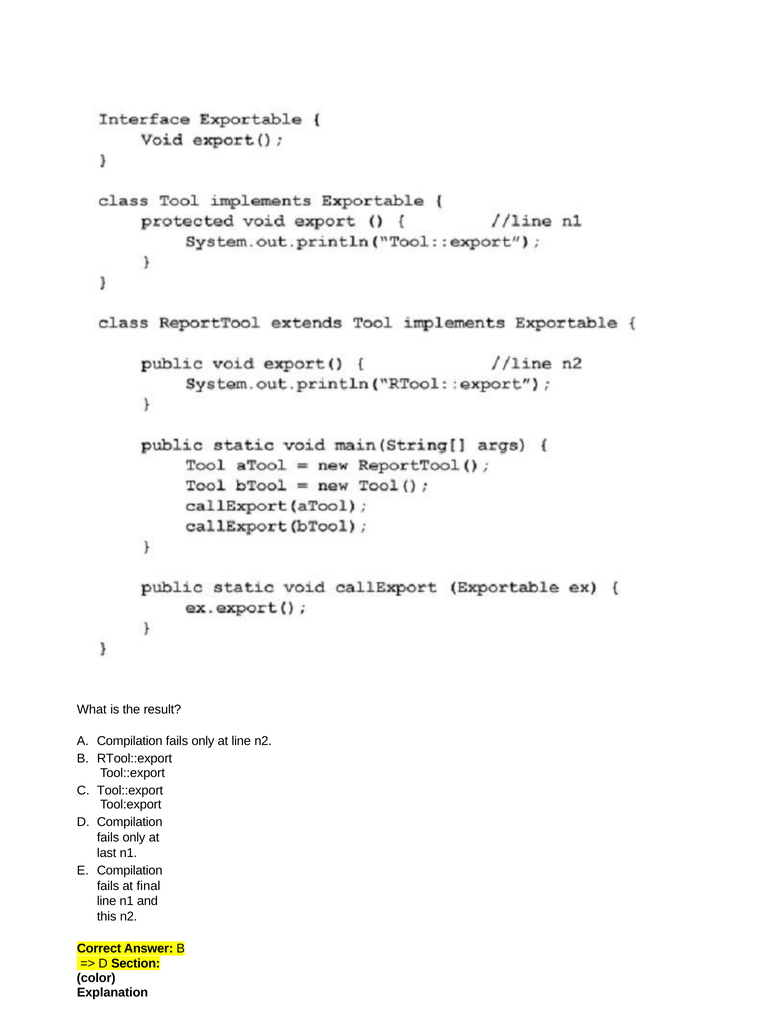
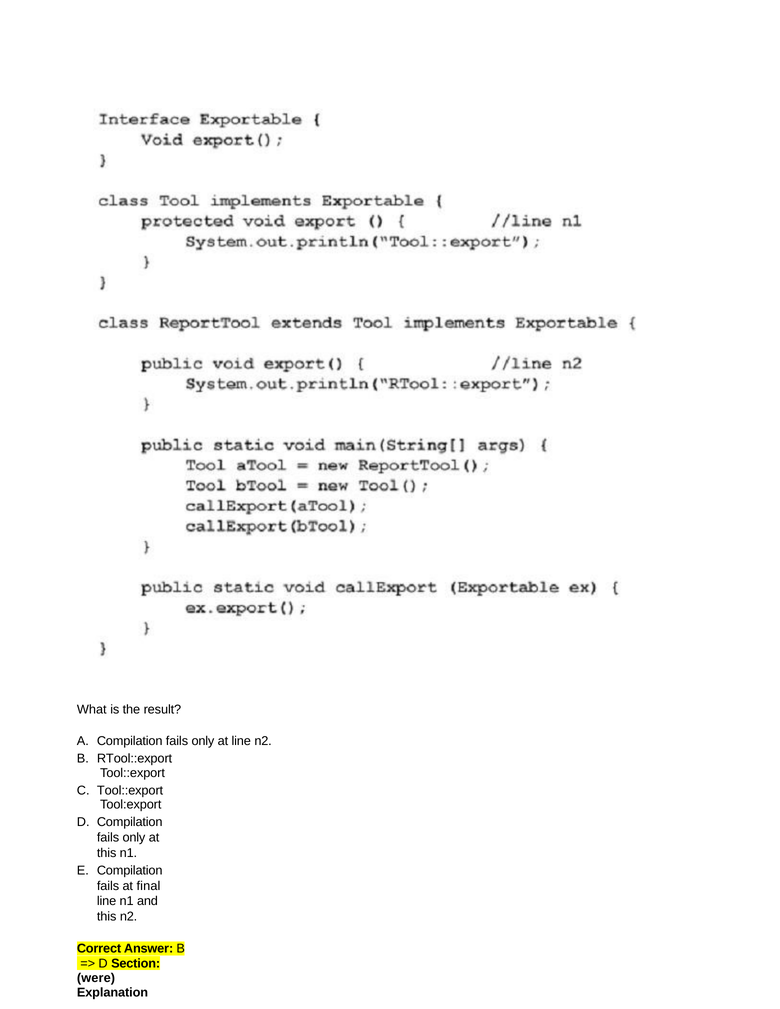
last: last -> this (107, 853)
color: color -> were (96, 978)
